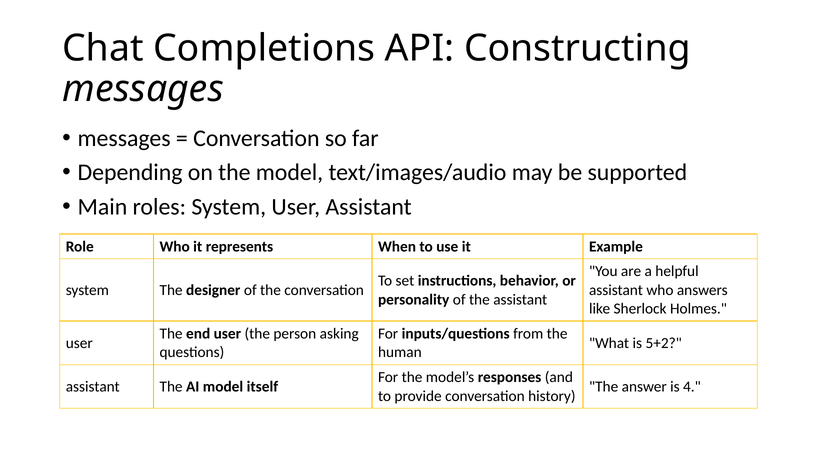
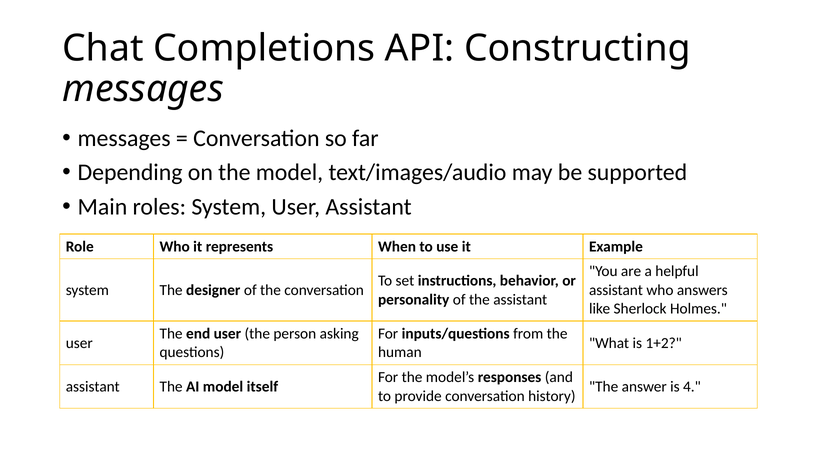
5+2: 5+2 -> 1+2 (664, 343)
